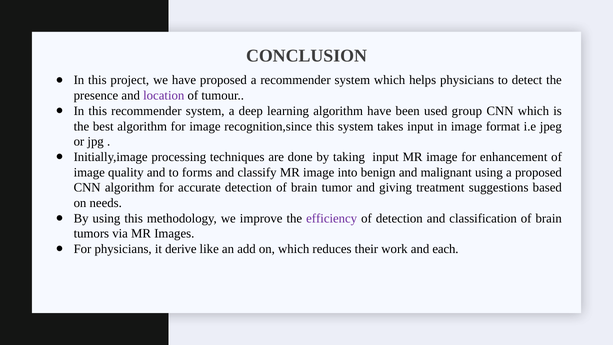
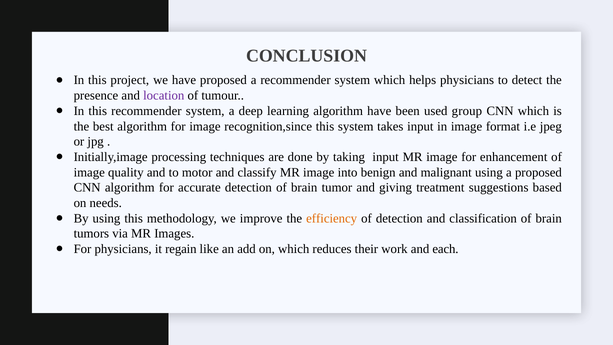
forms: forms -> motor (197, 172)
efficiency colour: purple -> orange (332, 218)
derive: derive -> regain (181, 249)
